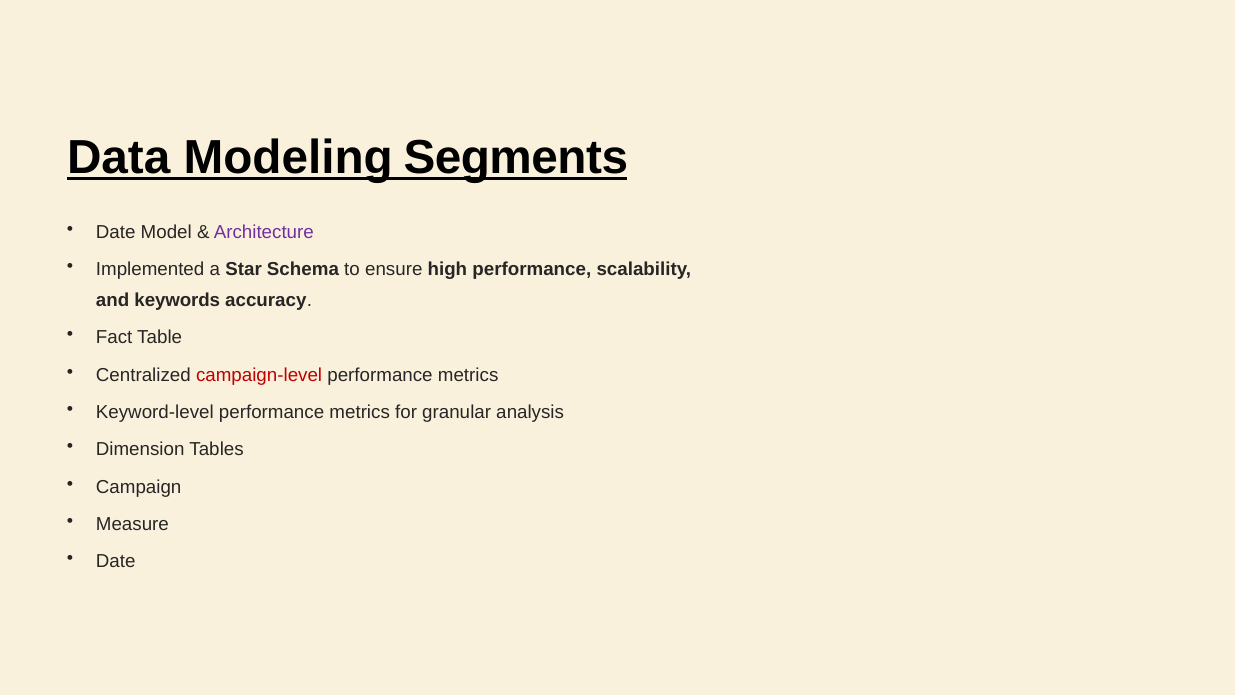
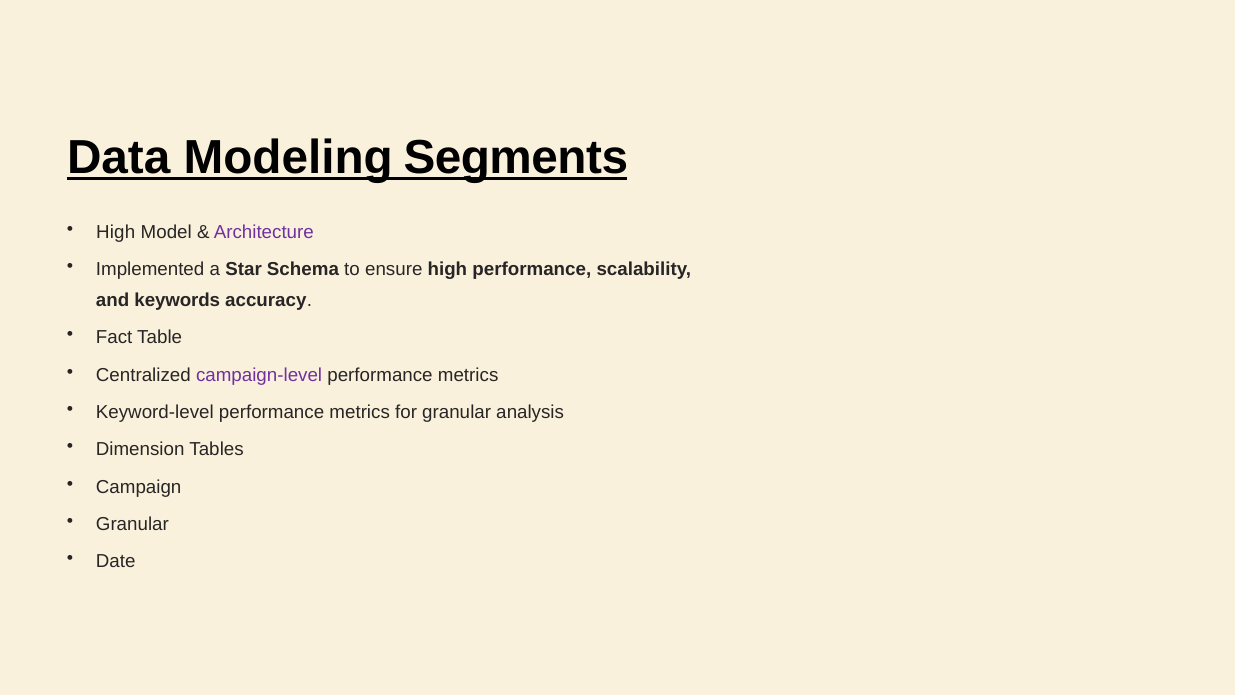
Date: Date -> High (116, 232)
campaign-level colour: red -> purple (259, 375)
Measure: Measure -> Granular (132, 524)
